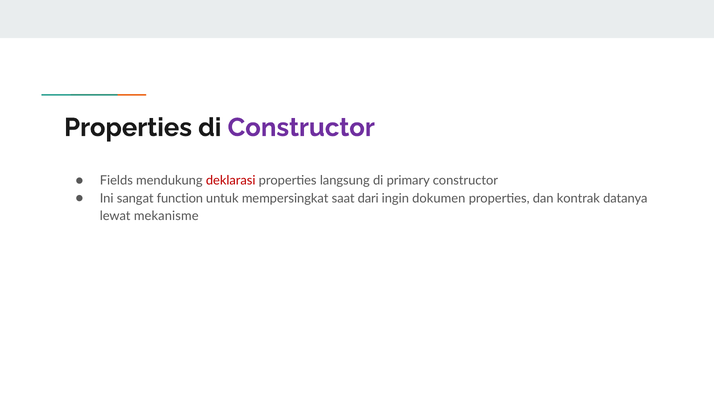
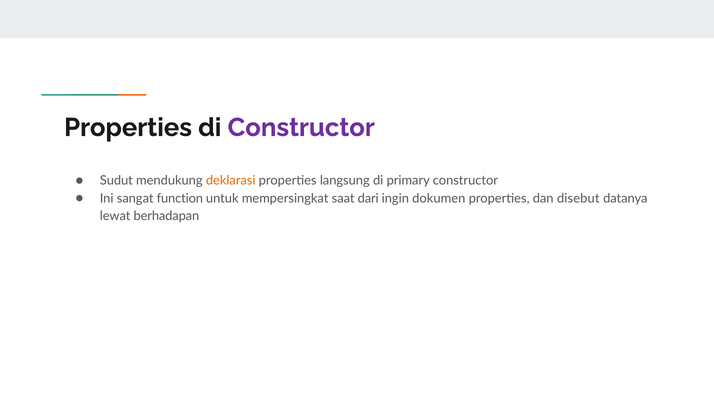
Fields: Fields -> Sudut (116, 180)
deklarasi colour: red -> orange (231, 180)
kontrak: kontrak -> disebut (578, 198)
mekanisme: mekanisme -> berhadapan (166, 216)
